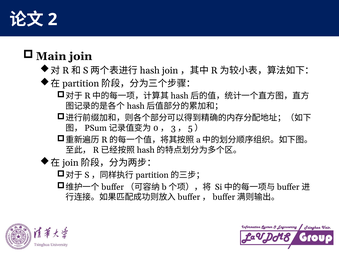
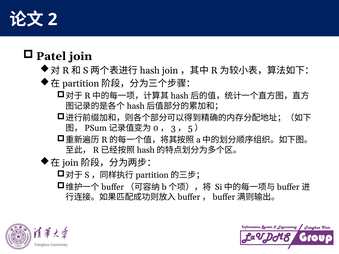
Main: Main -> Patel (51, 56)
